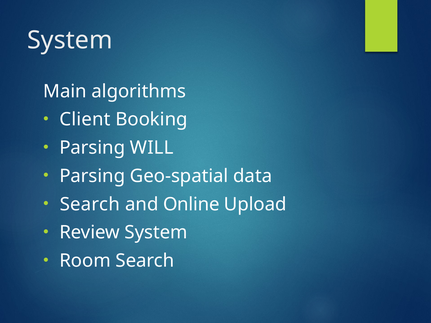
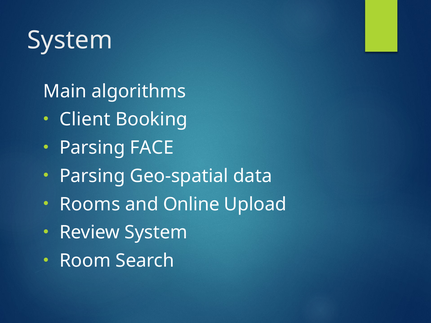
WILL: WILL -> FACE (152, 148)
Search: Search -> Rooms (90, 204)
